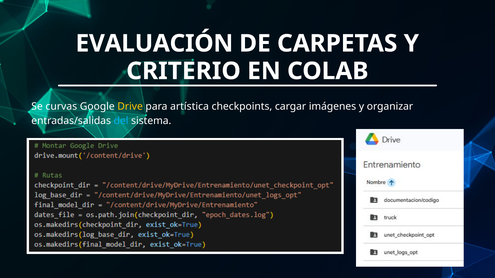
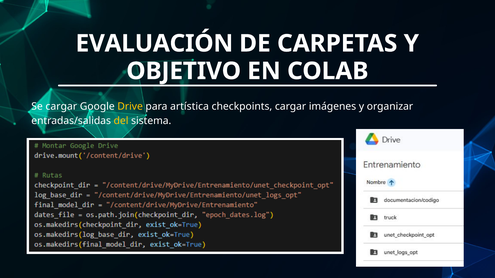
CRITERIO: CRITERIO -> OBJETIVO (184, 71)
Se curvas: curvas -> cargar (61, 107)
del colour: light blue -> yellow (121, 121)
